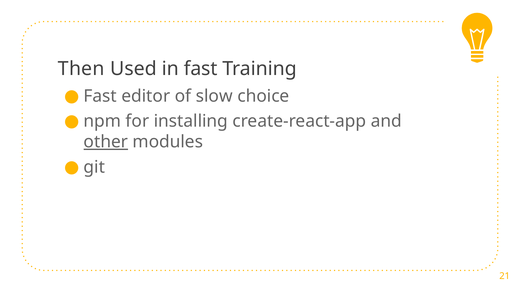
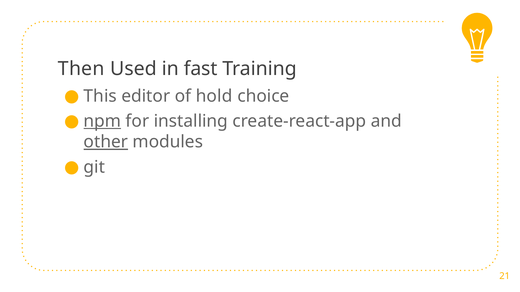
Fast: Fast -> This (100, 96)
slow: slow -> hold (214, 96)
npm underline: none -> present (102, 121)
